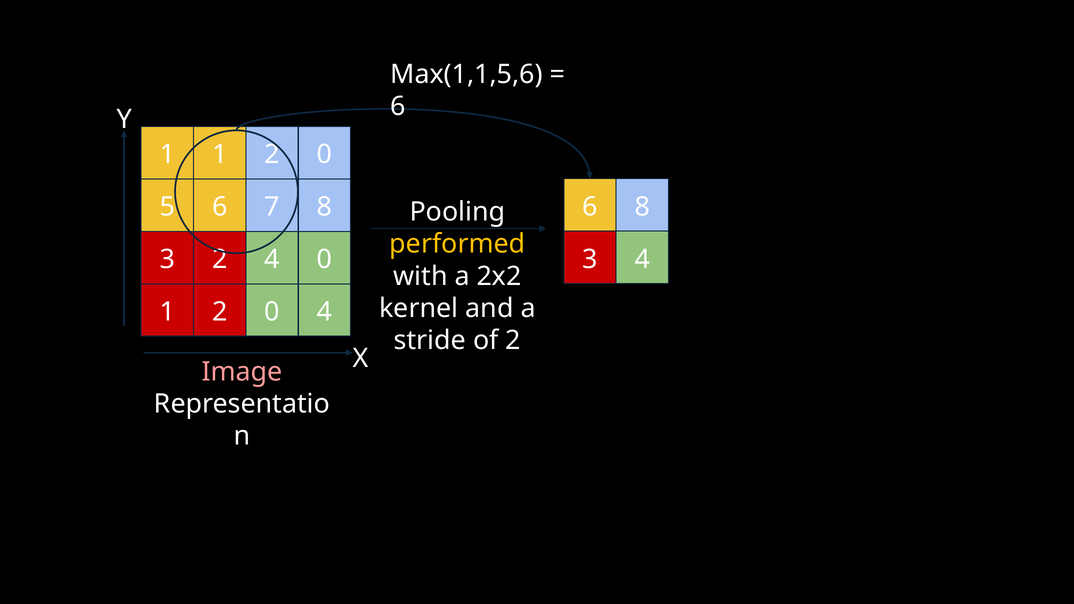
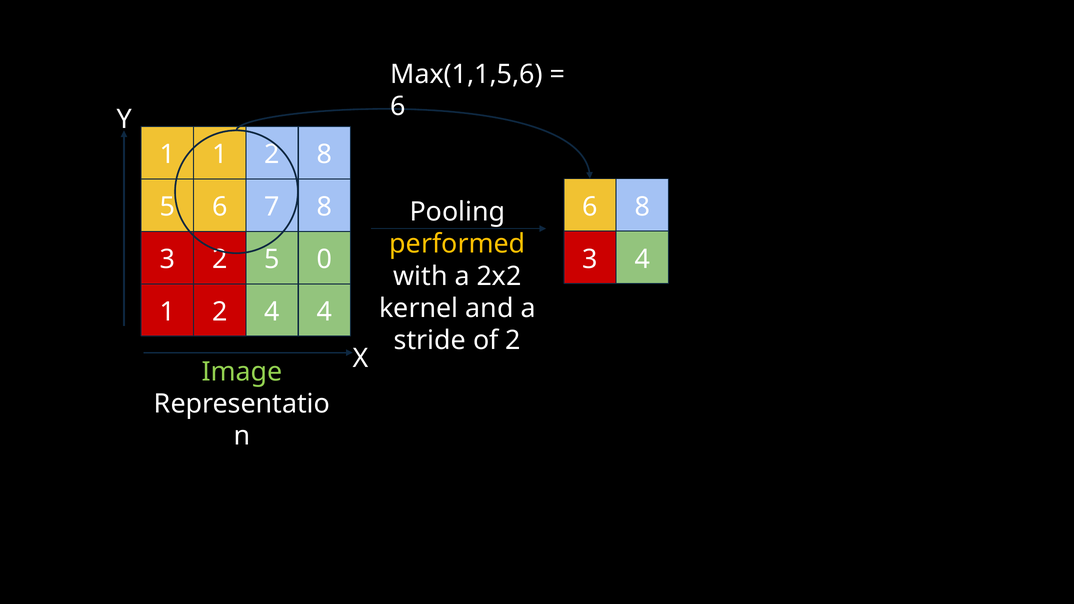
1 1 2 0: 0 -> 8 (324, 155)
2 4: 4 -> 5 (272, 259)
0: 0 -> 4 (272, 312)
Image colour: pink -> light green (242, 372)
